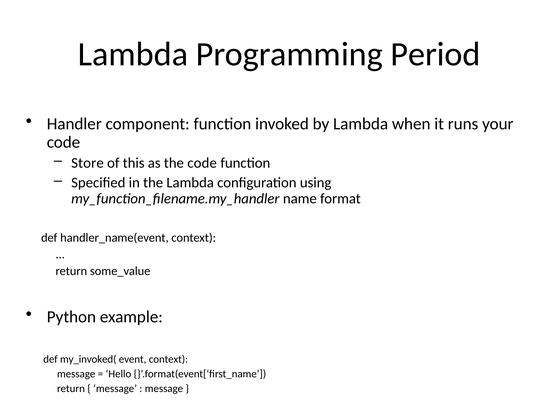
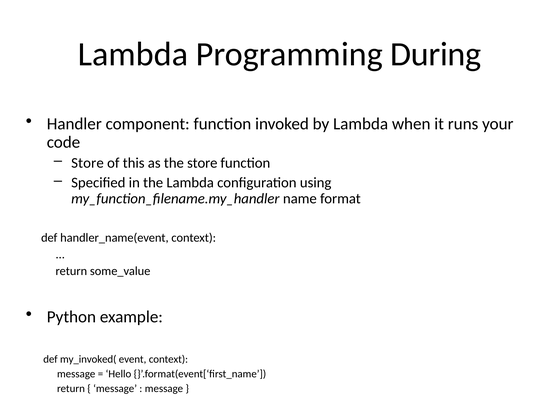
Period: Period -> During (436, 54)
the code: code -> store (202, 163)
